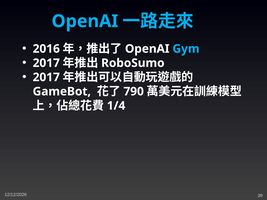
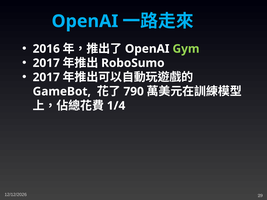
Gym colour: light blue -> light green (186, 49)
